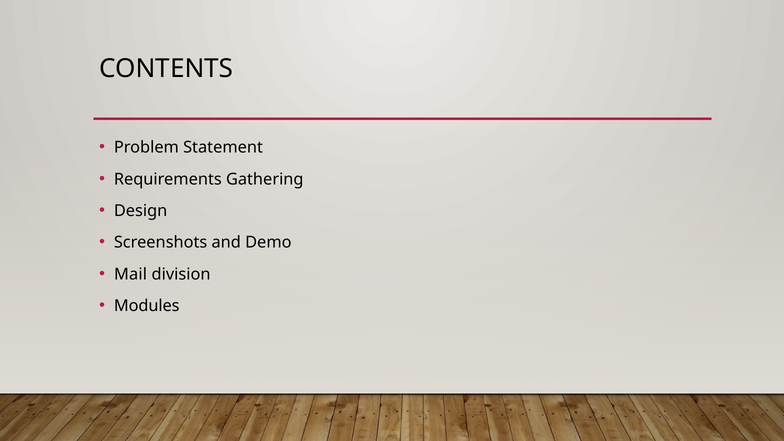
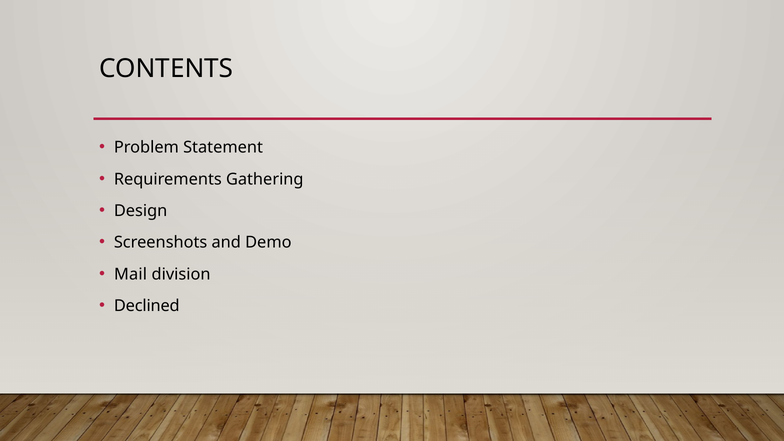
Modules: Modules -> Declined (147, 306)
